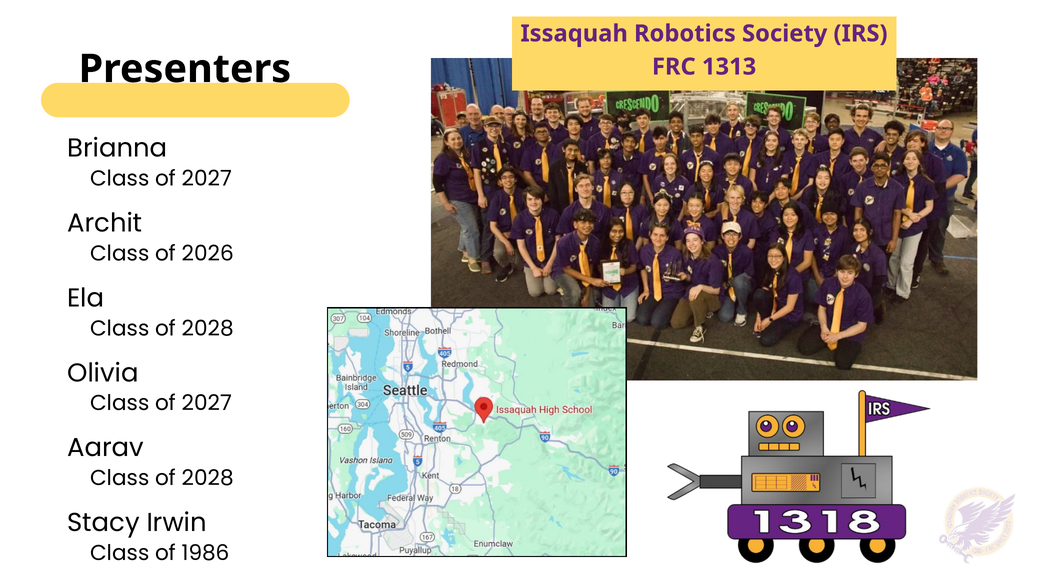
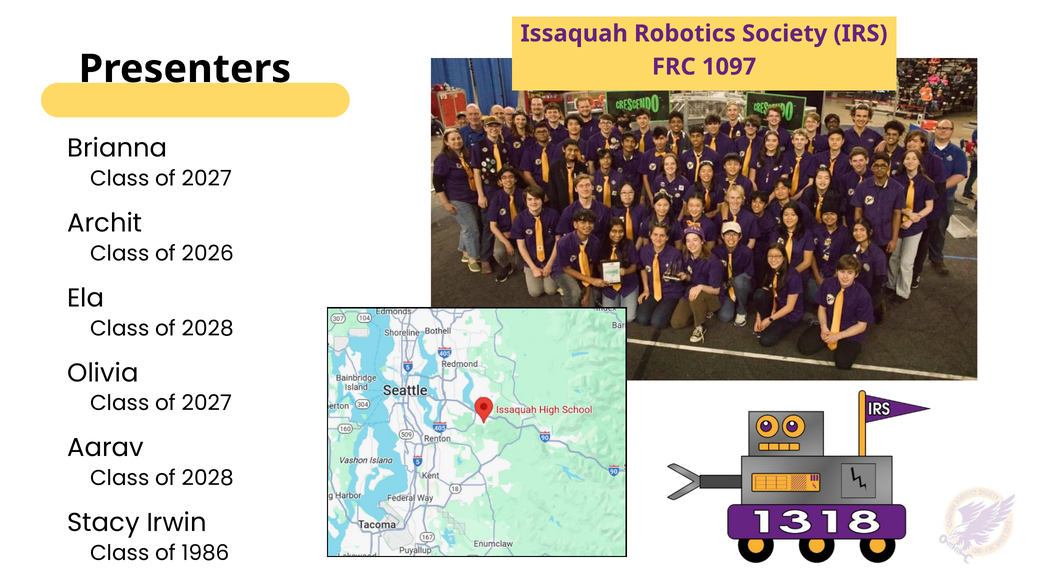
1313: 1313 -> 1097 (729, 67)
